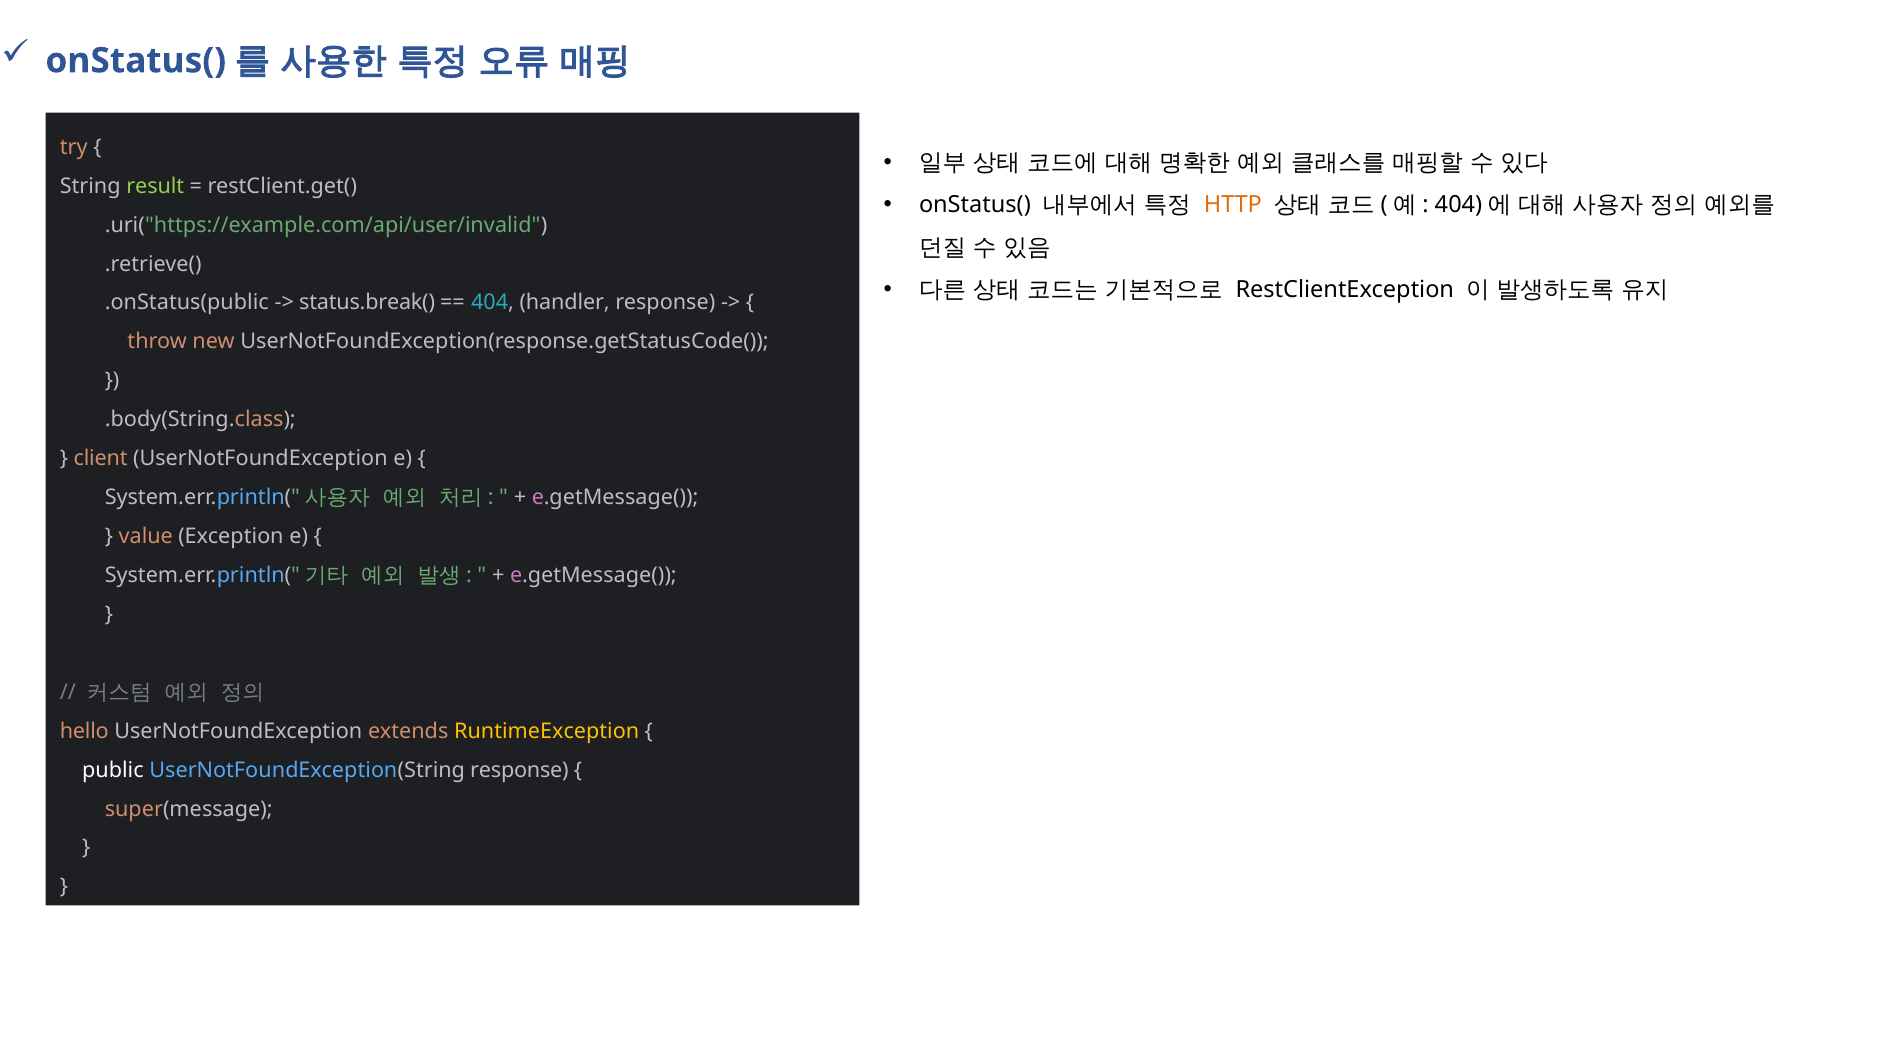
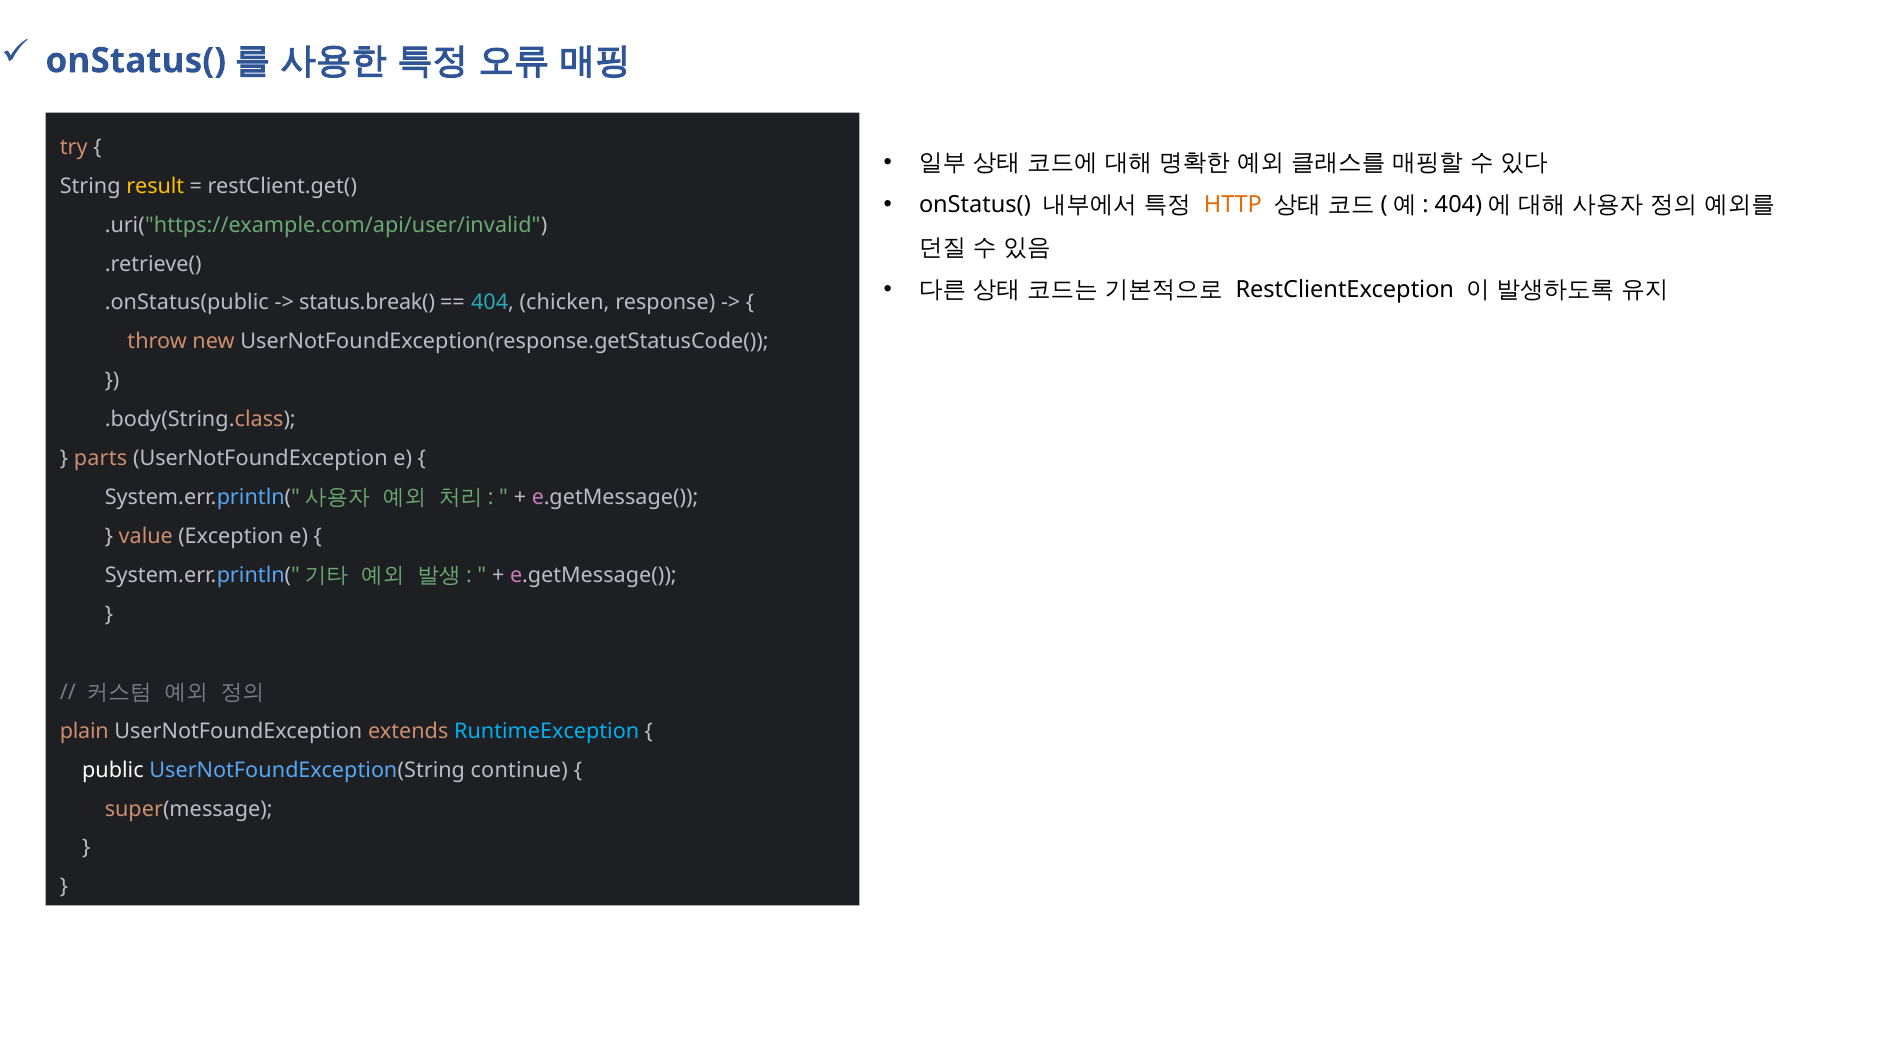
result colour: light green -> yellow (155, 186)
handler: handler -> chicken (565, 303)
client: client -> parts (100, 458)
hello: hello -> plain (84, 731)
RuntimeException colour: yellow -> light blue (547, 731)
UserNotFoundException(String response: response -> continue (519, 770)
